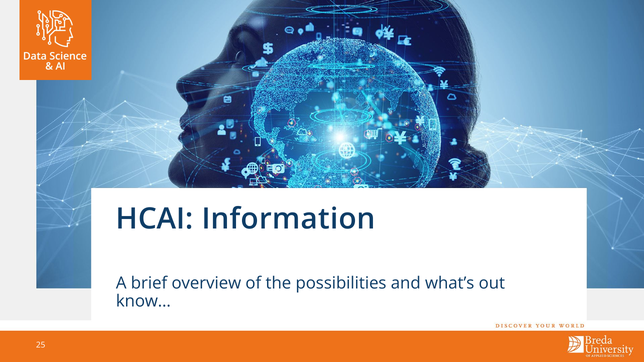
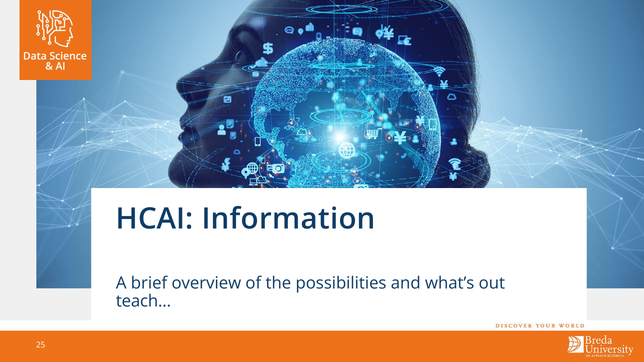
know…: know… -> teach… (143, 302)
